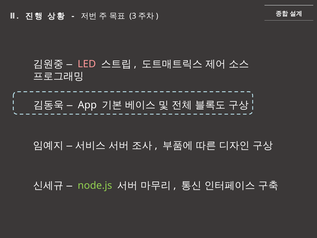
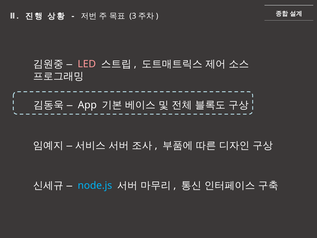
node.js colour: light green -> light blue (95, 185)
